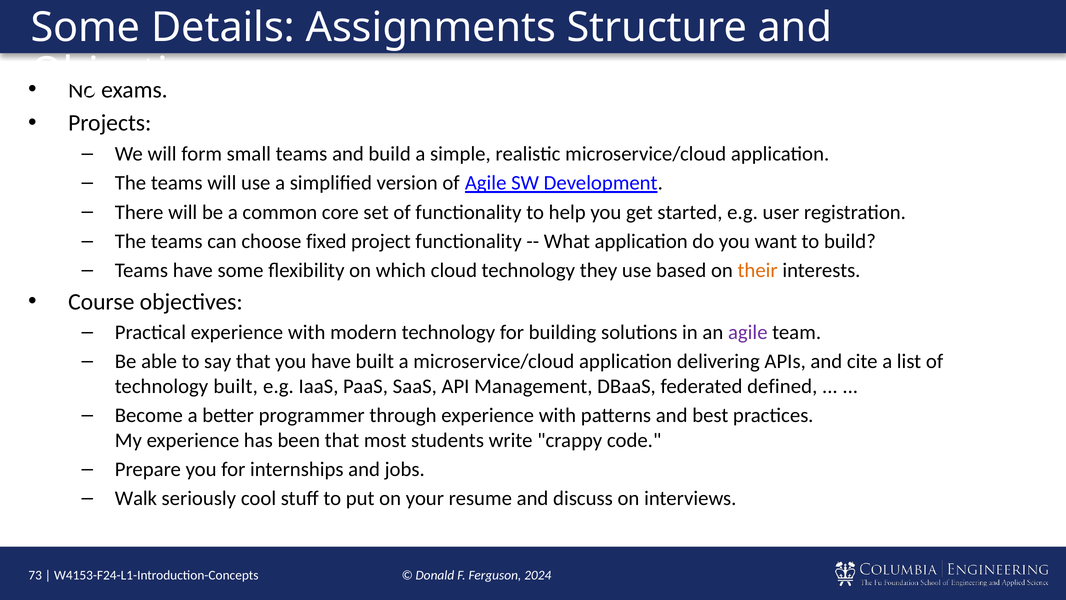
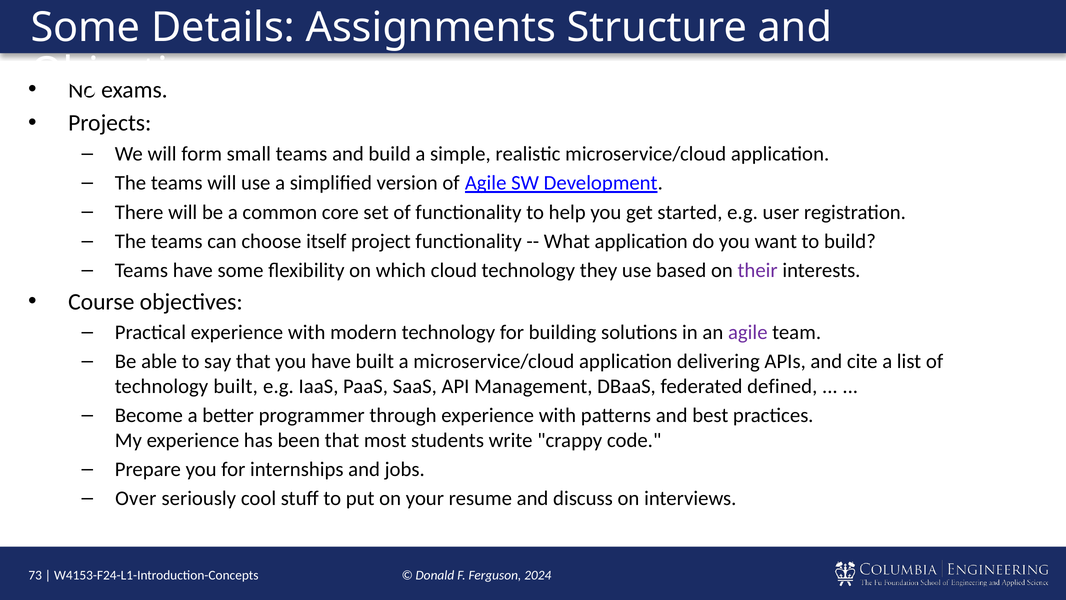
fixed: fixed -> itself (326, 241)
their colour: orange -> purple (758, 270)
Walk: Walk -> Over (136, 498)
